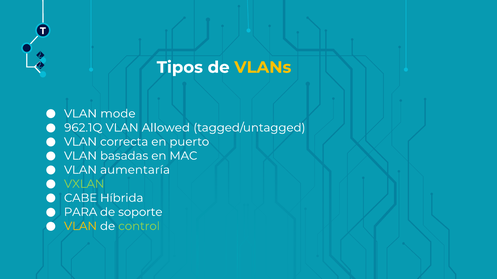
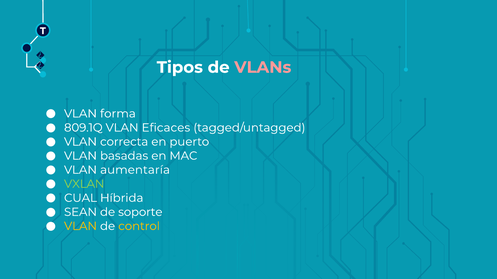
VLANs colour: yellow -> pink (263, 67)
mode: mode -> forma (118, 114)
962.1Q: 962.1Q -> 809.1Q (83, 128)
Allowed: Allowed -> Eficaces (166, 128)
CABE: CABE -> CUAL (80, 198)
PARA: PARA -> SEAN (81, 212)
control colour: light green -> yellow (139, 227)
